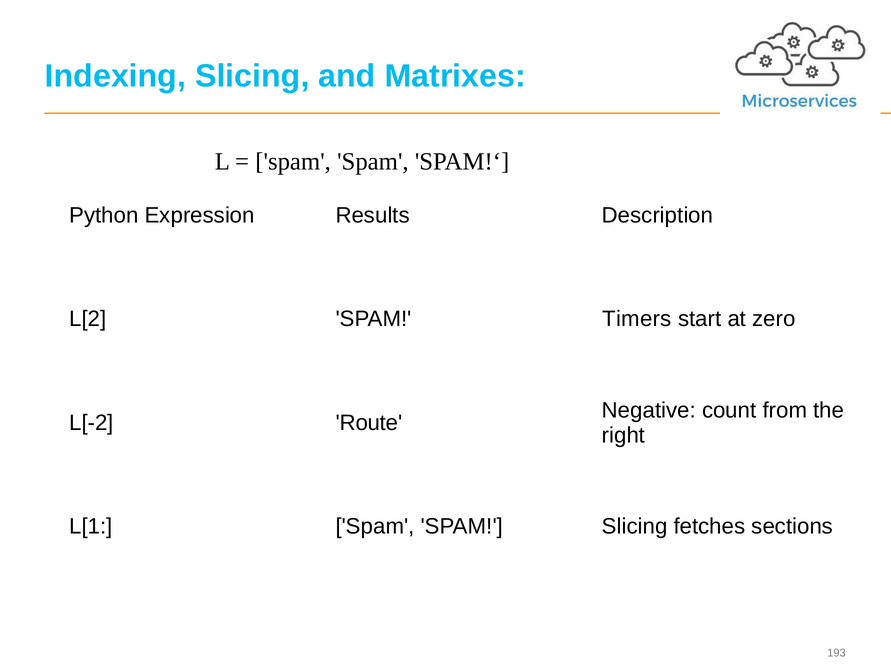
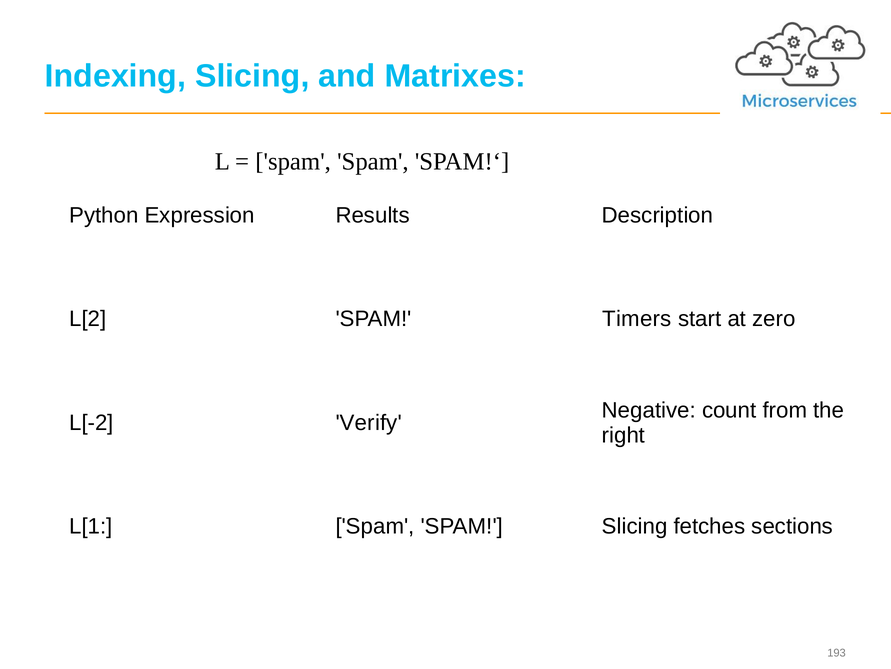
Route: Route -> Verify (369, 422)
